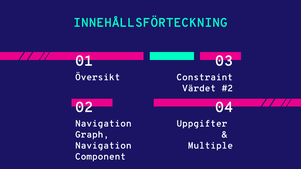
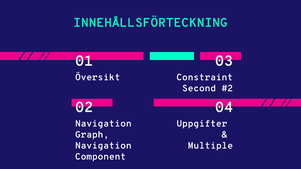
Värdet: Värdet -> Second (199, 88)
